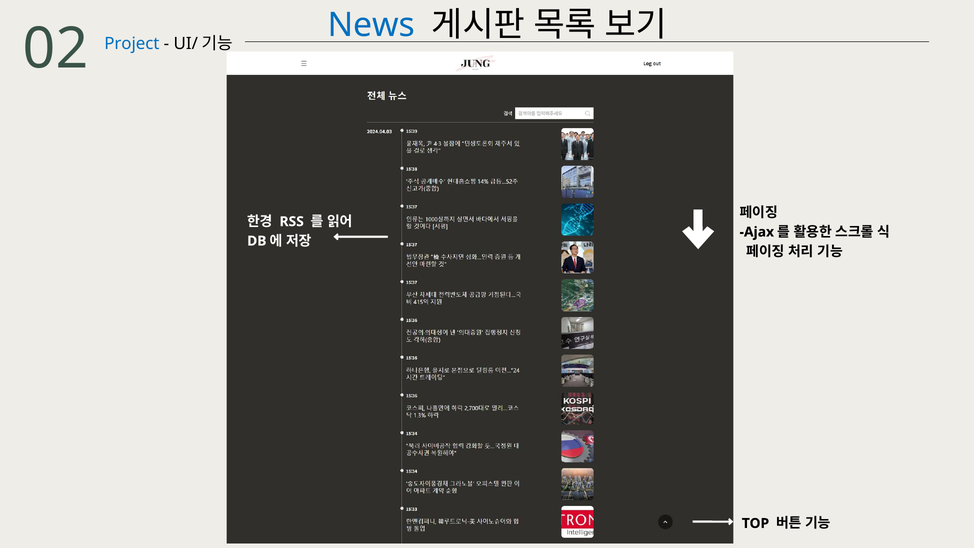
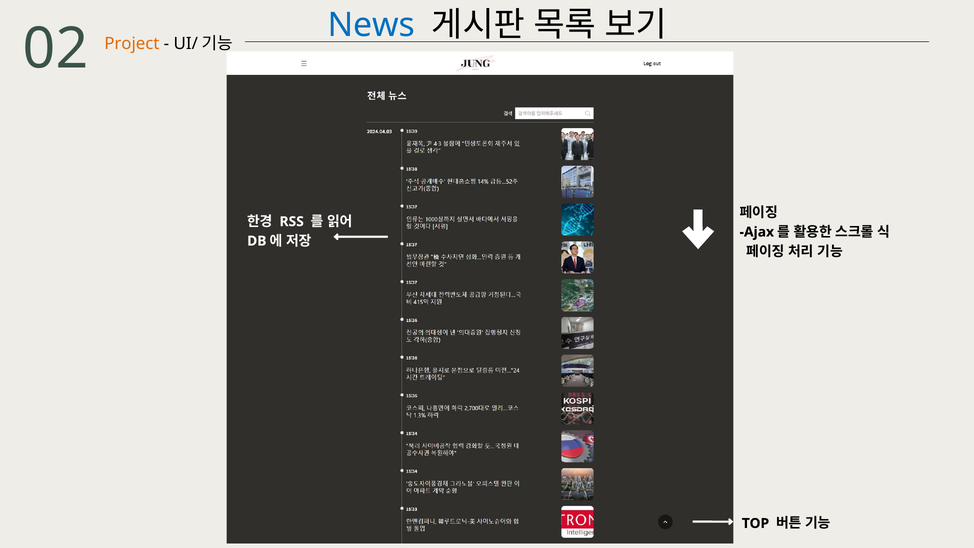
Project colour: blue -> orange (132, 44)
